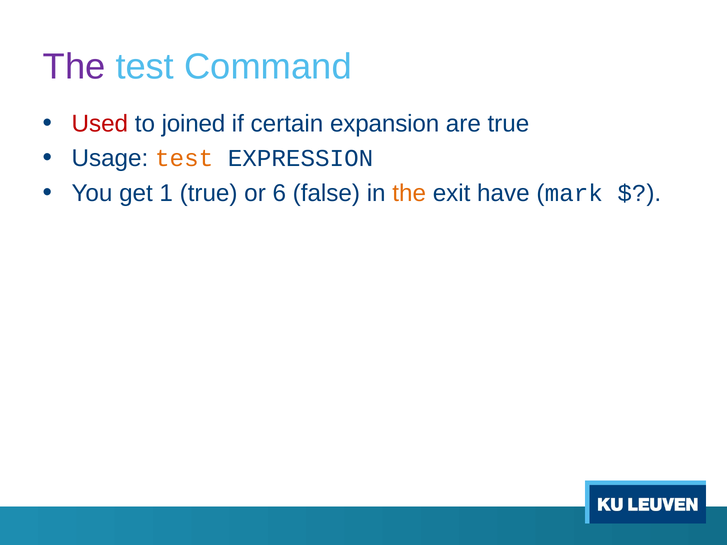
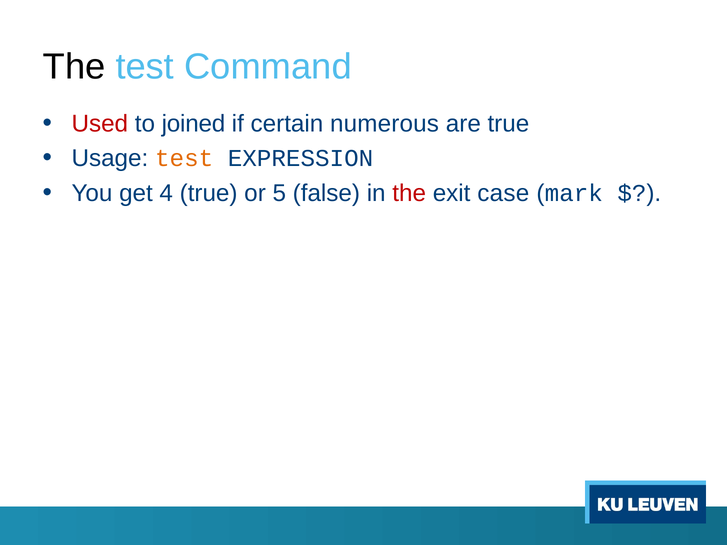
The colour: purple -> black (74, 67)
expansion: expansion -> numerous (384, 124)
1: 1 -> 4 (166, 193)
6: 6 -> 5 (279, 193)
the colour: orange -> red (409, 193)
have: have -> case (503, 193)
